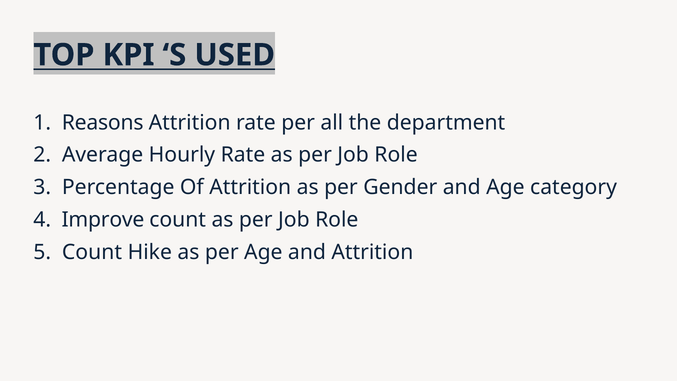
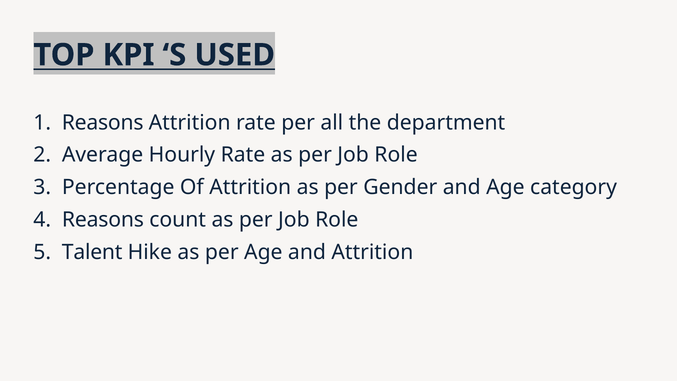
Improve: Improve -> Reasons (103, 220)
Count: Count -> Talent (92, 252)
